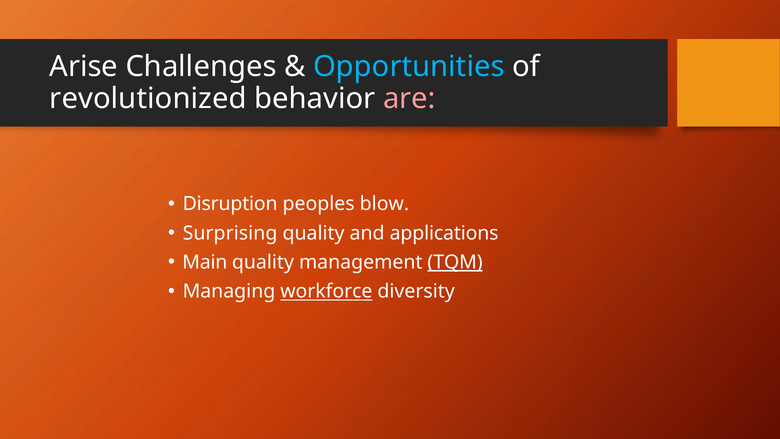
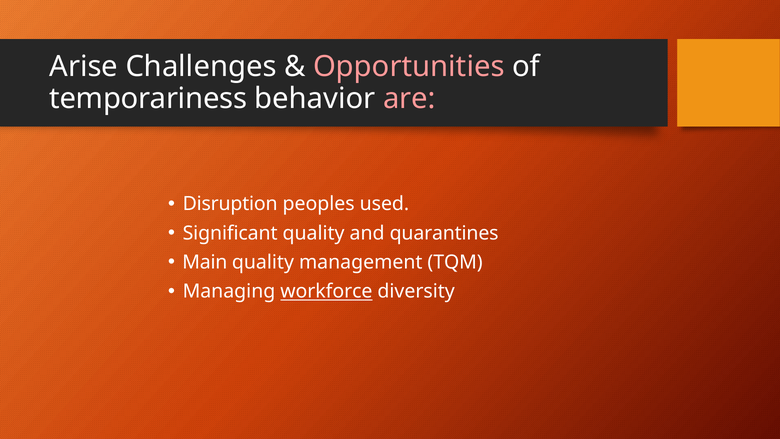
Opportunities colour: light blue -> pink (409, 67)
revolutionized: revolutionized -> temporariness (148, 98)
blow: blow -> used (384, 204)
Surprising: Surprising -> Significant (230, 233)
applications: applications -> quarantines (444, 233)
TQM underline: present -> none (455, 262)
